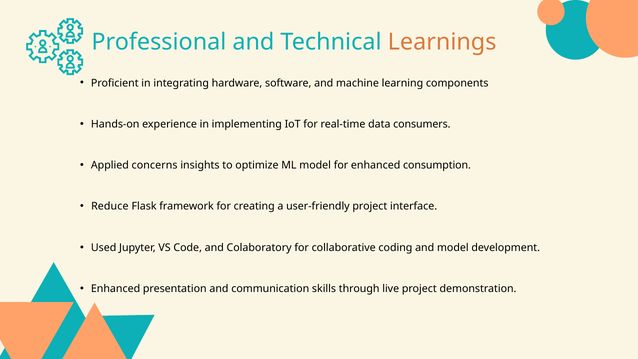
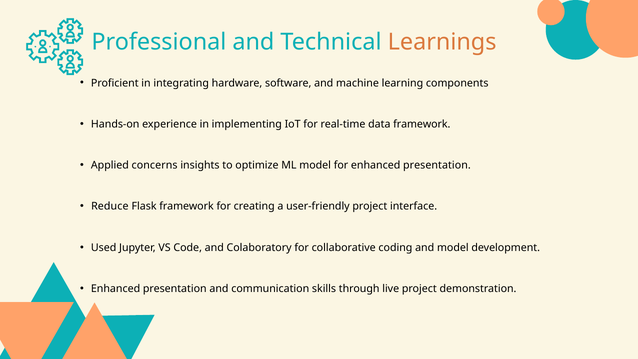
data consumers: consumers -> framework (422, 124)
for enhanced consumption: consumption -> presentation (437, 165)
